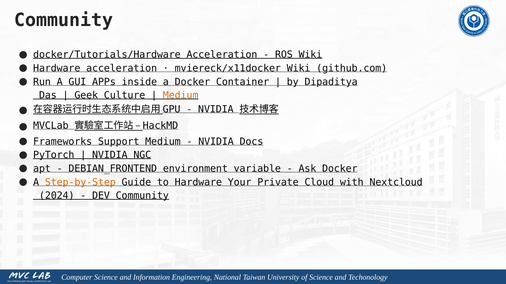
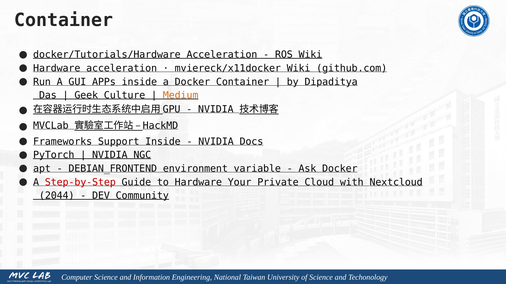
Community: Community -> Container (64, 20)
Support Medium: Medium -> Inside (163, 142)
Step-by-Step colour: orange -> red (80, 182)
2024: 2024 -> 2044 (57, 196)
